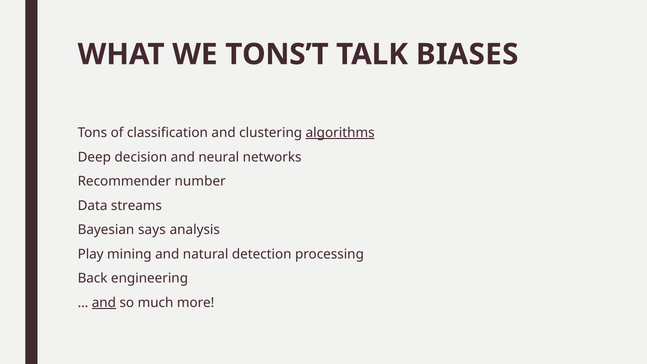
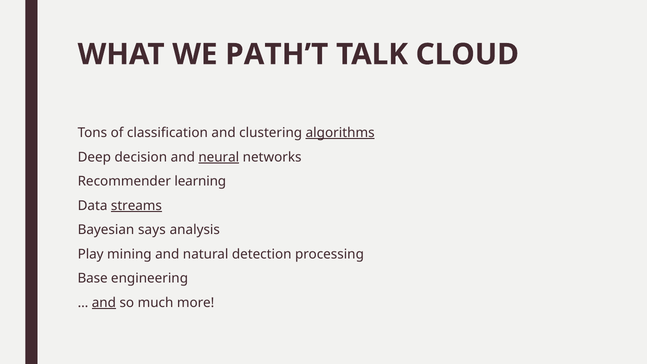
TONS’T: TONS’T -> PATH’T (277, 54)
BIASES: BIASES -> CLOUD (467, 54)
neural underline: none -> present (219, 157)
number: number -> learning (200, 181)
streams underline: none -> present (136, 206)
Back: Back -> Base (93, 278)
